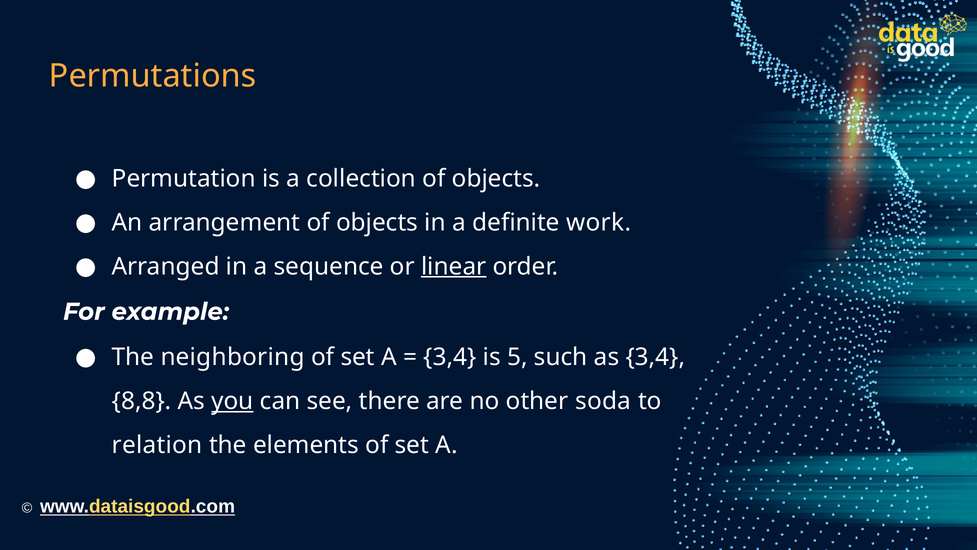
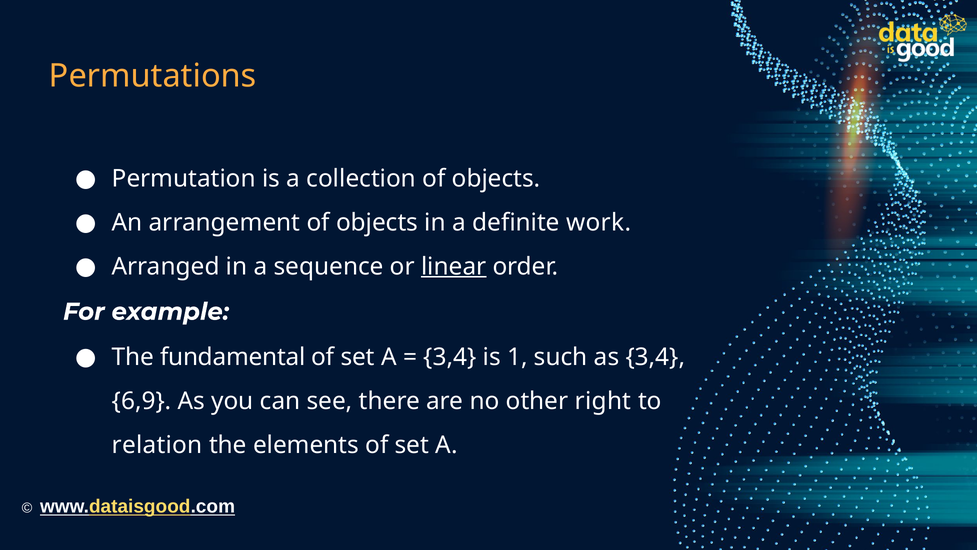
neighboring: neighboring -> fundamental (233, 357)
5: 5 -> 1 (517, 357)
8,8: 8,8 -> 6,9 (142, 401)
you underline: present -> none (232, 401)
soda: soda -> right (603, 401)
